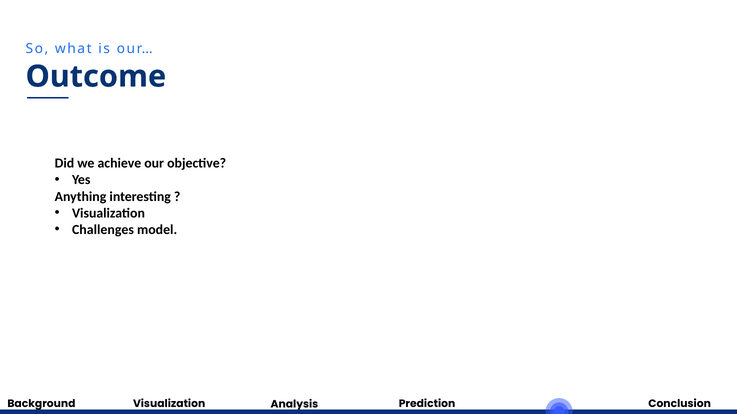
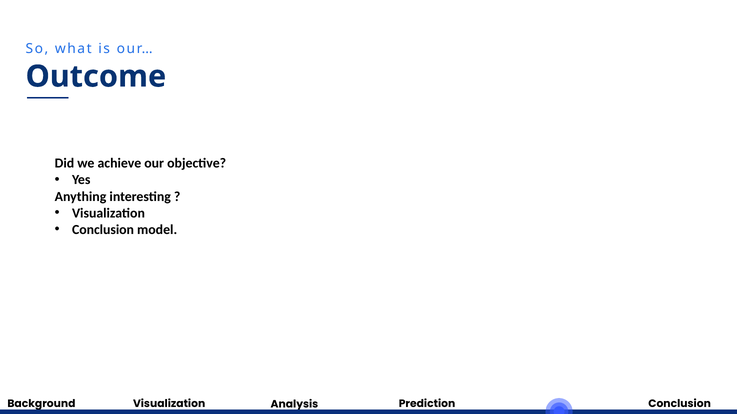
Challenges: Challenges -> Conclusion (103, 230)
